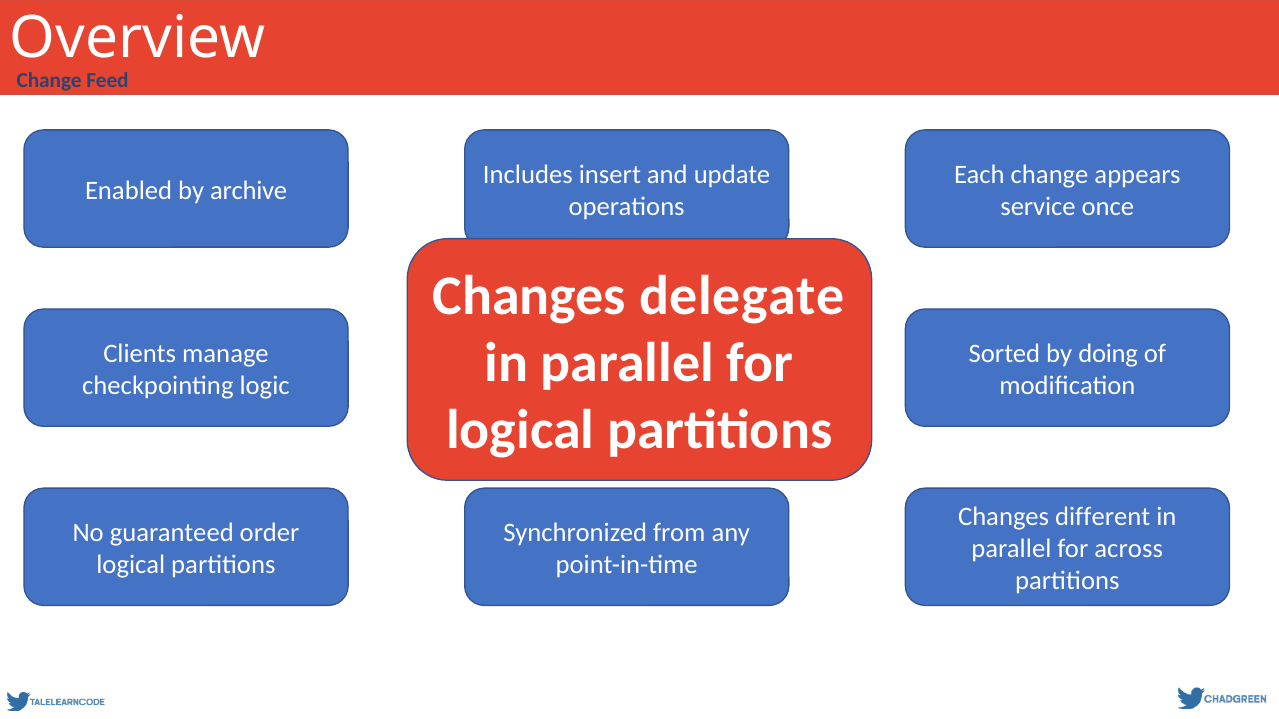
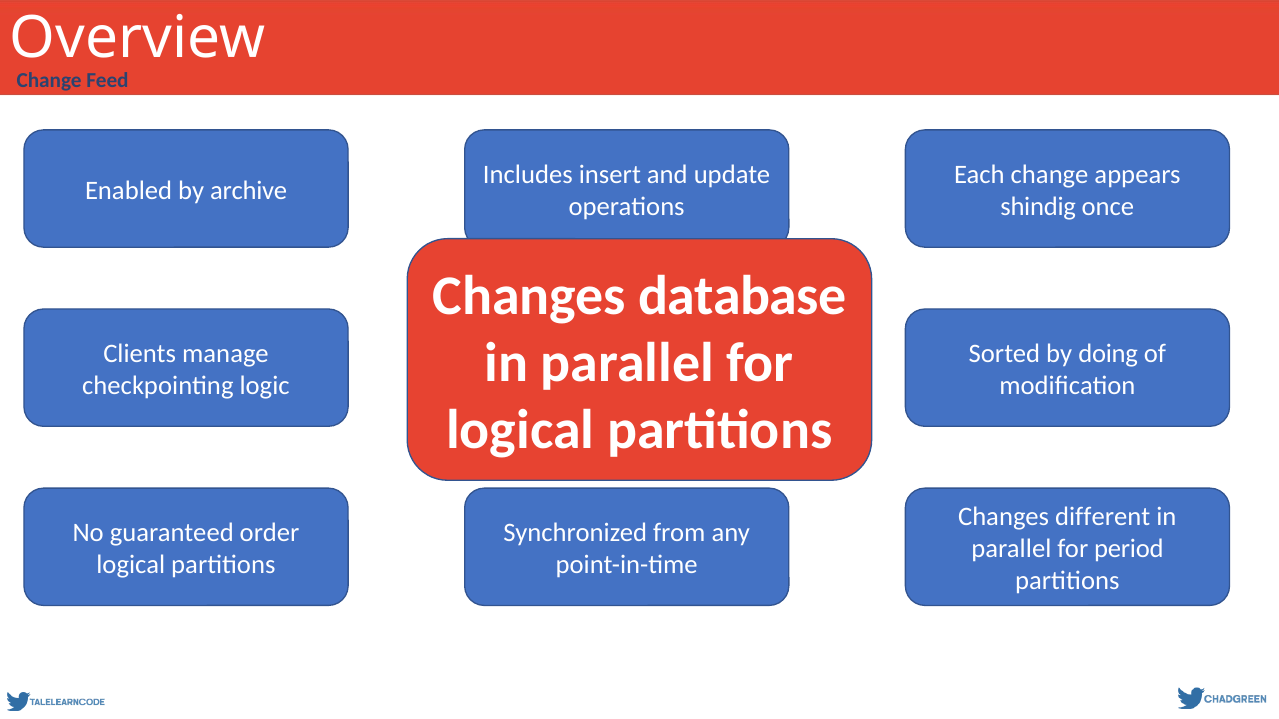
service: service -> shindig (1038, 206)
delegate: delegate -> database (743, 296)
across: across -> period (1129, 549)
